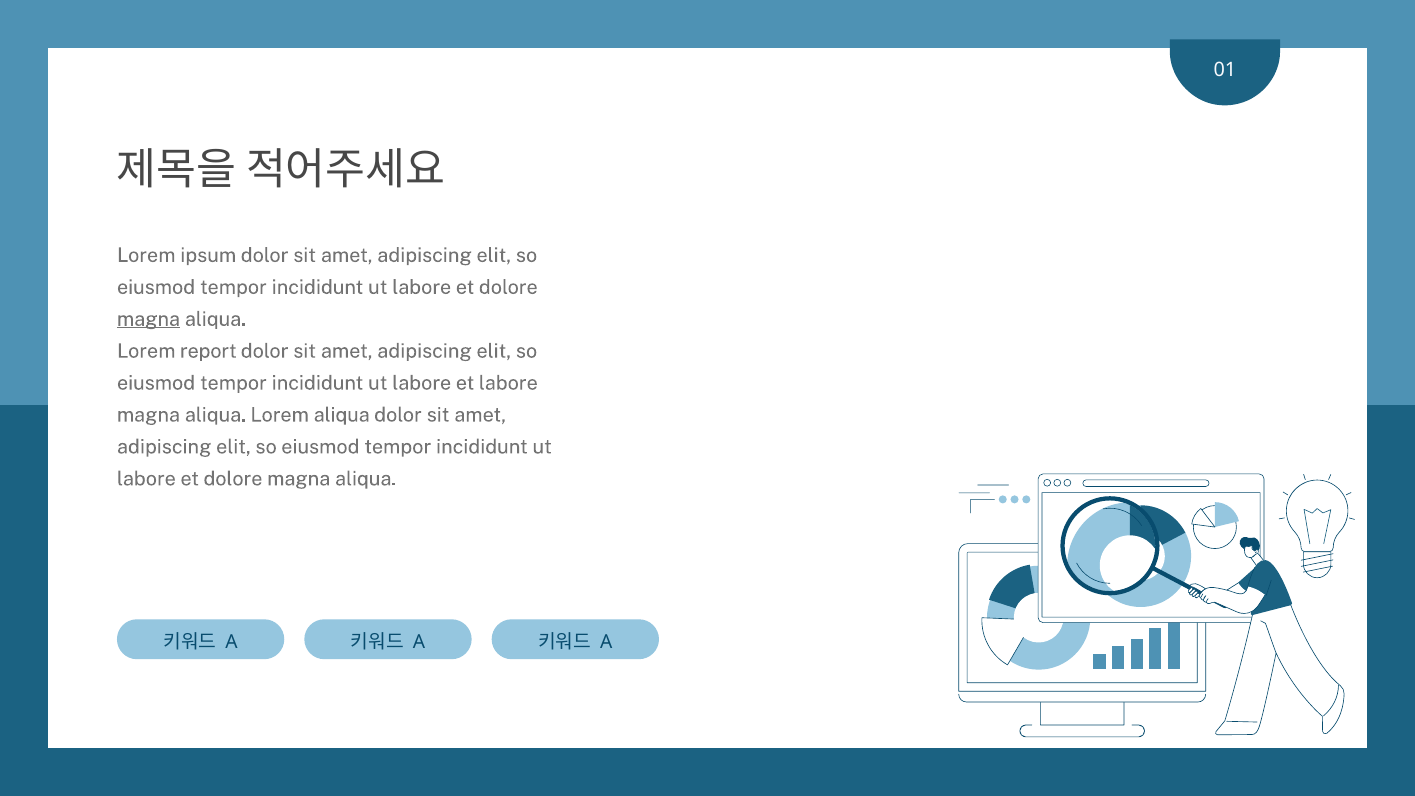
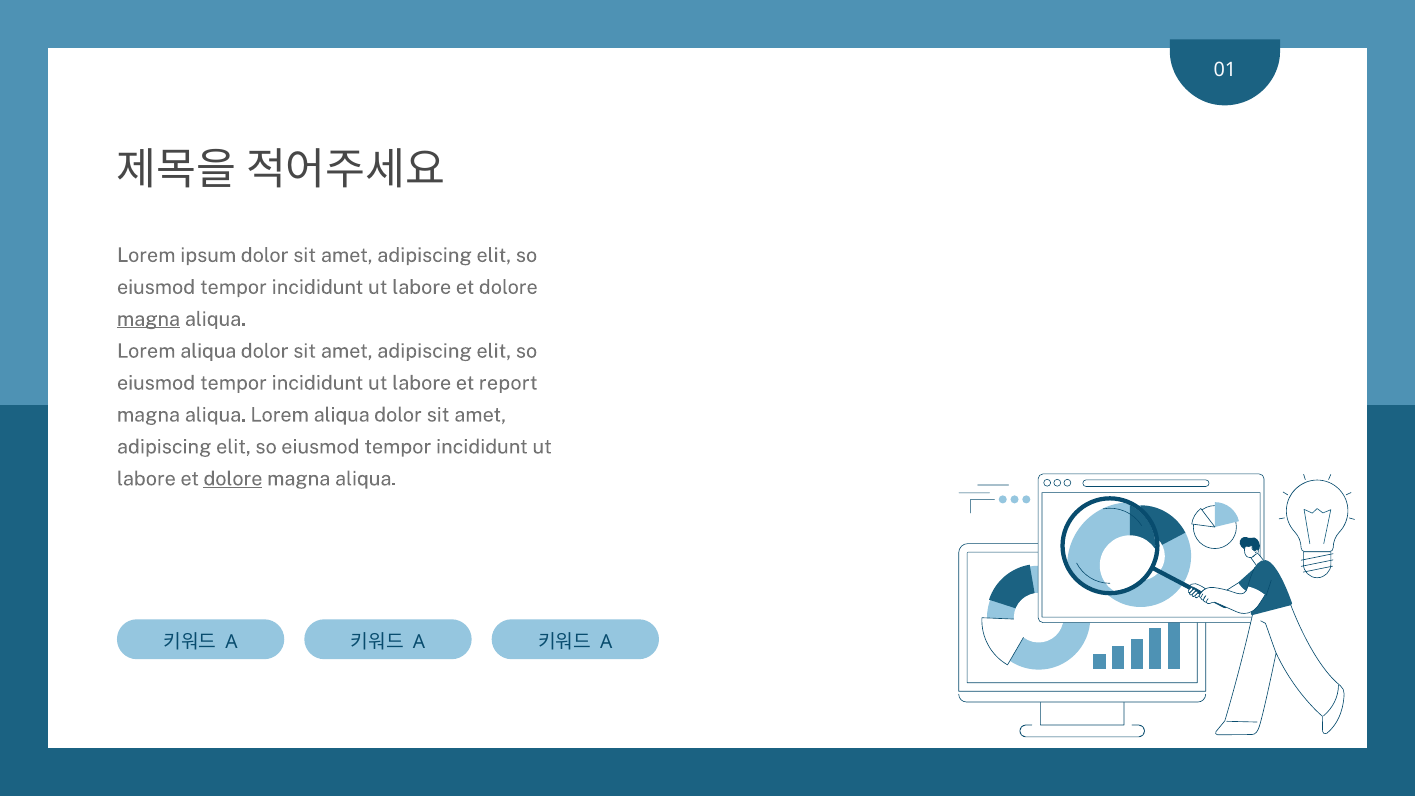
report: report -> aliqua (208, 351)
et labore: labore -> report (508, 383)
dolore underline: none -> present (233, 479)
